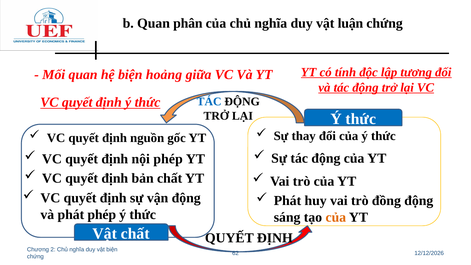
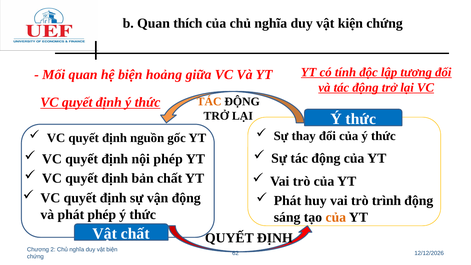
phân: phân -> thích (188, 23)
luận: luận -> kiện (350, 23)
TÁC colour: blue -> orange (209, 102)
đồng: đồng -> trình (386, 201)
